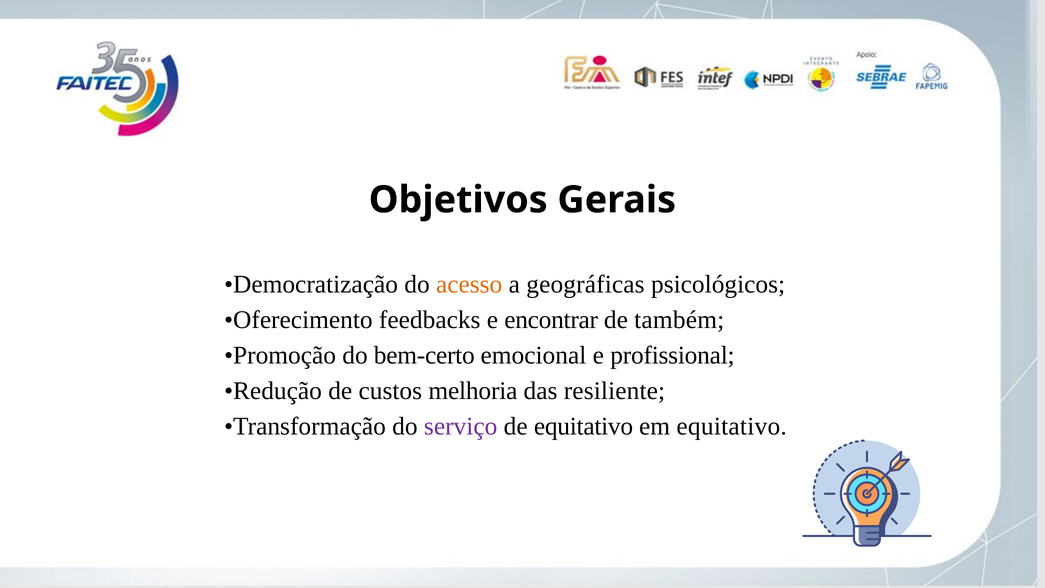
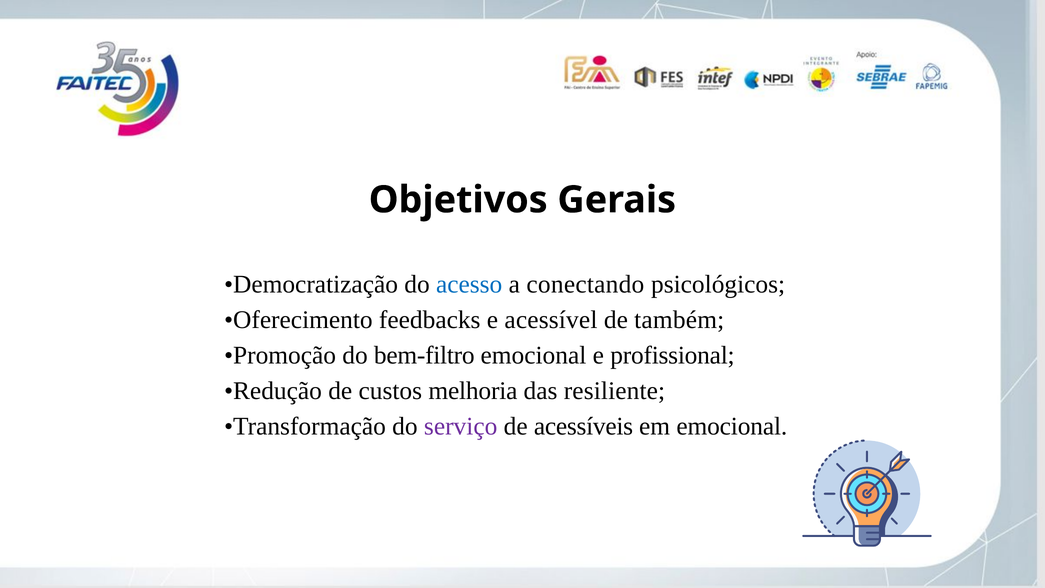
acesso colour: orange -> blue (469, 284)
geográficas: geográficas -> conectando (585, 284)
encontrar: encontrar -> acessível (551, 320)
bem-certo: bem-certo -> bem-filtro (424, 355)
de equitativo: equitativo -> acessíveis (584, 426)
em equitativo: equitativo -> emocional (732, 426)
